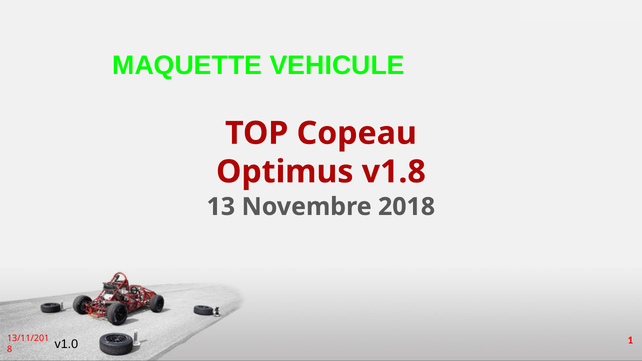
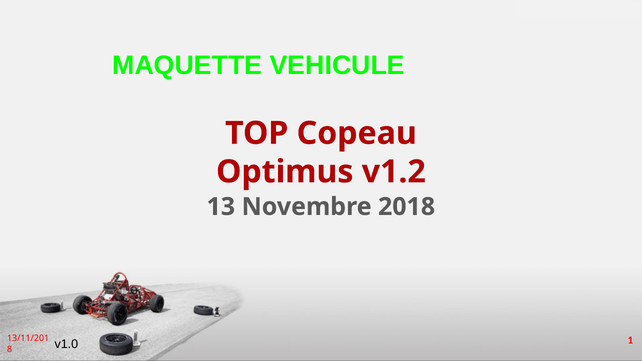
v1.8: v1.8 -> v1.2 (394, 172)
